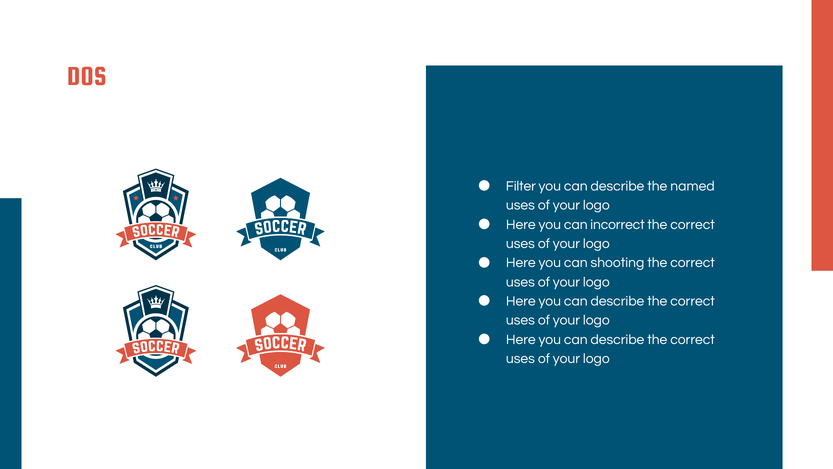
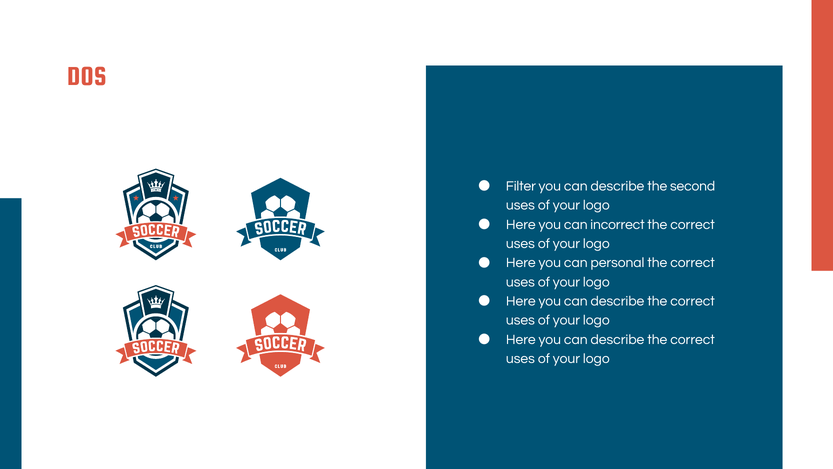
named: named -> second (693, 186)
shooting: shooting -> personal (617, 263)
